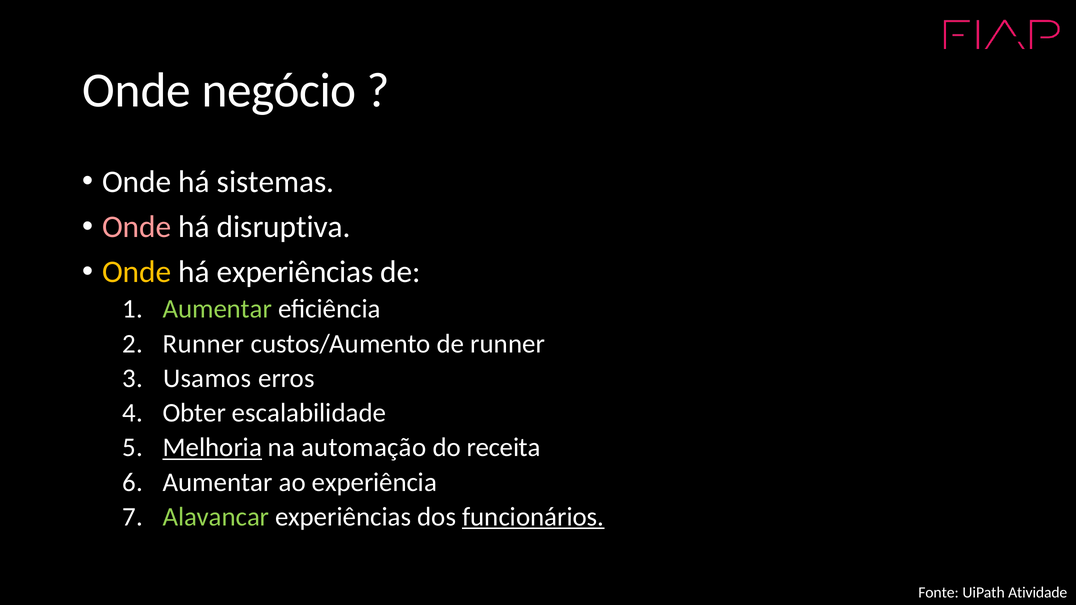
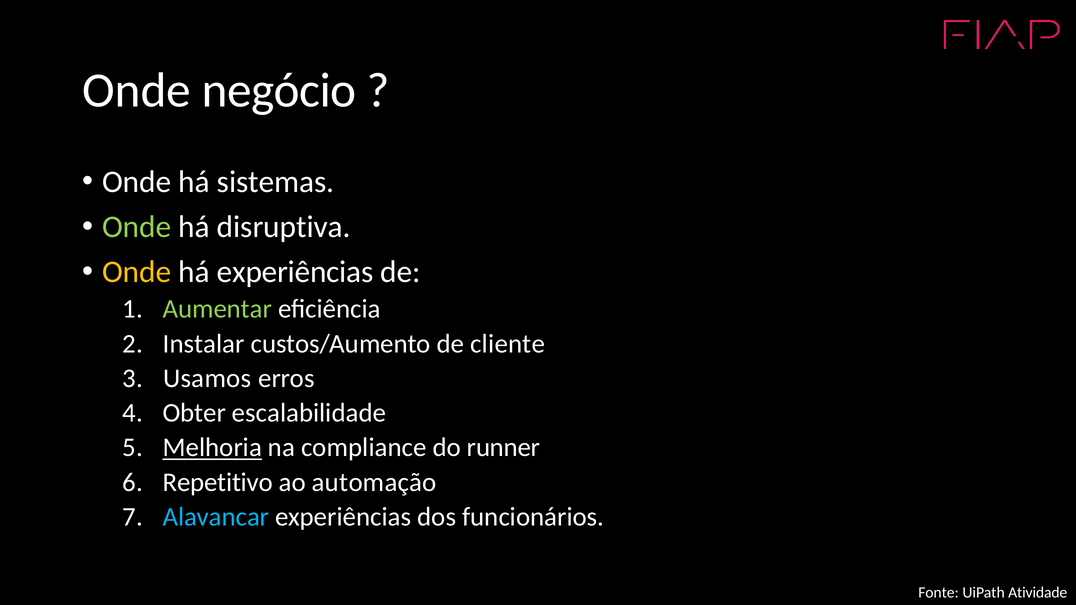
Onde colour: pink -> light green (137, 227)
Runner: Runner -> Instalar (204, 344)
de runner: runner -> cliente (508, 344)
automação: automação -> compliance (364, 448)
receita: receita -> runner (504, 448)
Aumentar: Aumentar -> Repetitivo (218, 482)
experiência: experiência -> automação (374, 482)
Alavancar colour: light green -> light blue (216, 517)
funcionários underline: present -> none (533, 517)
